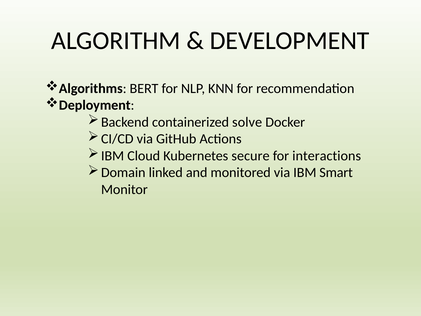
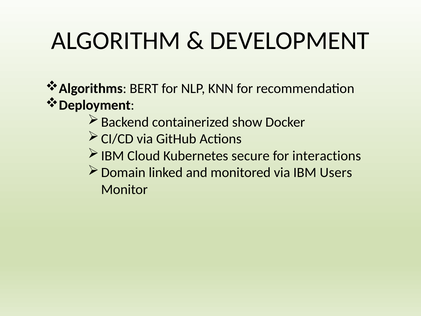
solve: solve -> show (247, 122)
Smart: Smart -> Users (336, 173)
